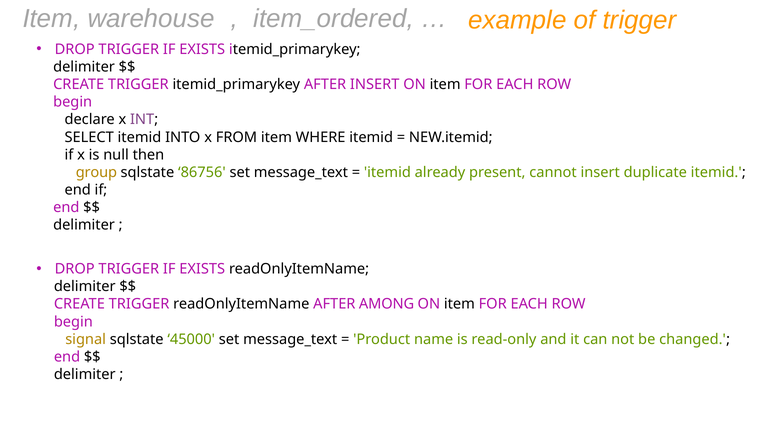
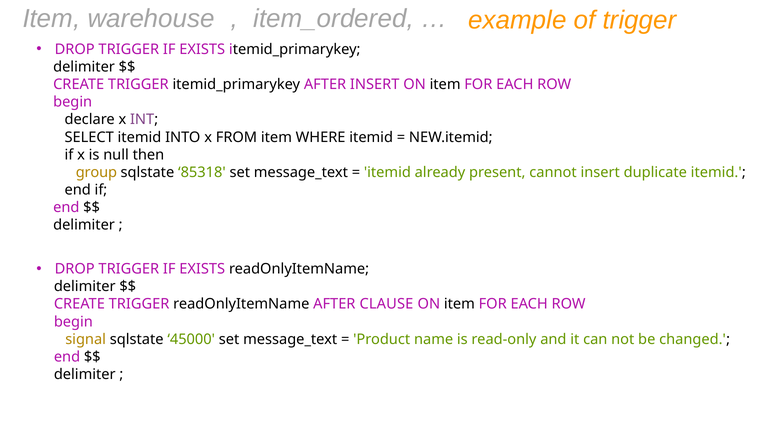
86756: 86756 -> 85318 (202, 172)
AMONG: AMONG -> CLAUSE (386, 304)
